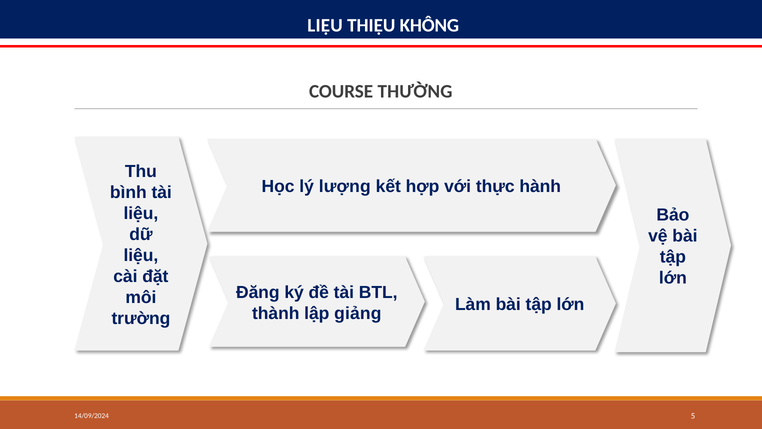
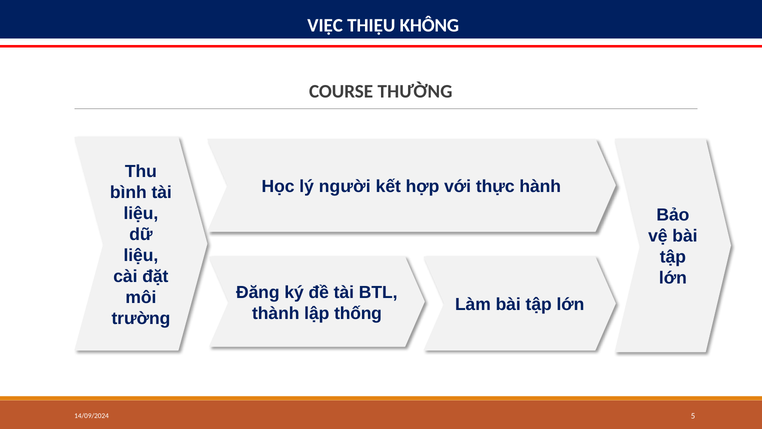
LIỆU: LIỆU -> VIỆC (325, 25)
lượng: lượng -> người (345, 186)
giảng: giảng -> thống (358, 313)
